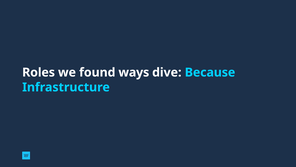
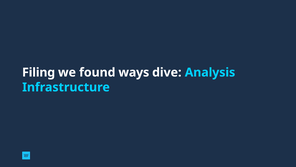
Roles: Roles -> Filing (39, 72)
Because: Because -> Analysis (210, 72)
